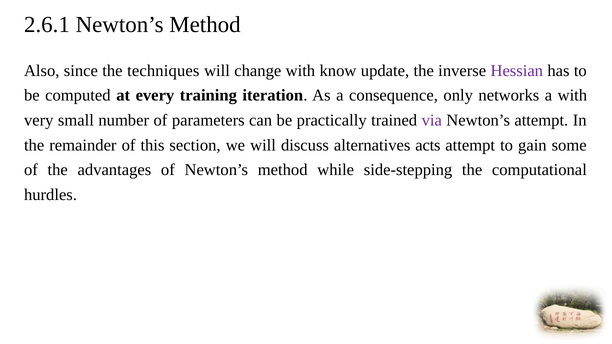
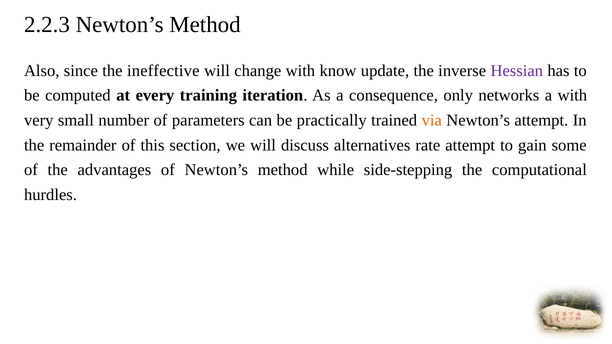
2.6.1: 2.6.1 -> 2.2.3 (47, 25)
techniques: techniques -> ineffective (163, 71)
via colour: purple -> orange (432, 120)
acts: acts -> rate (428, 145)
